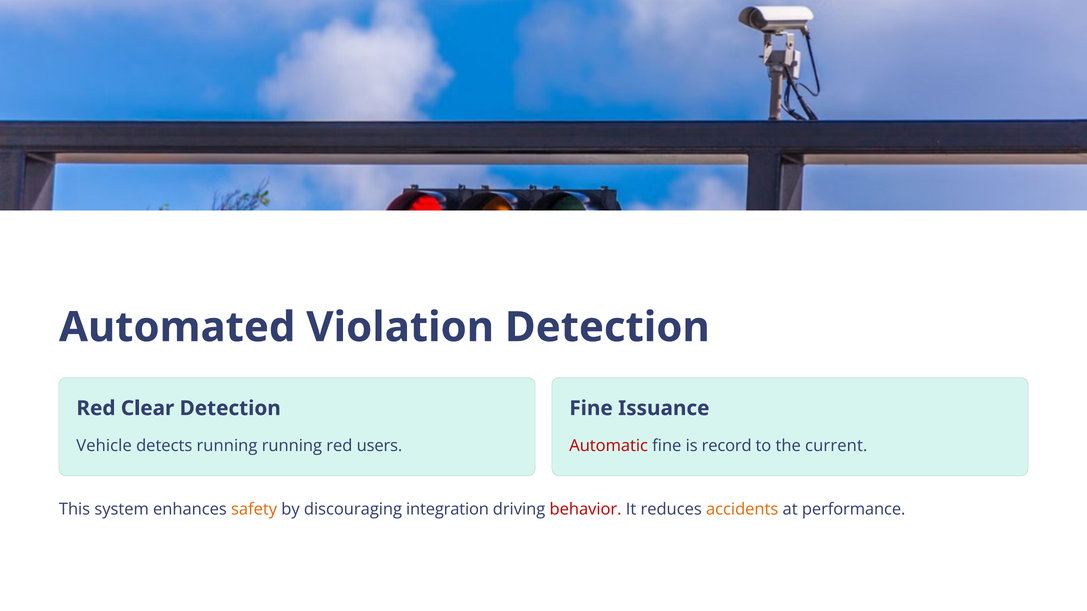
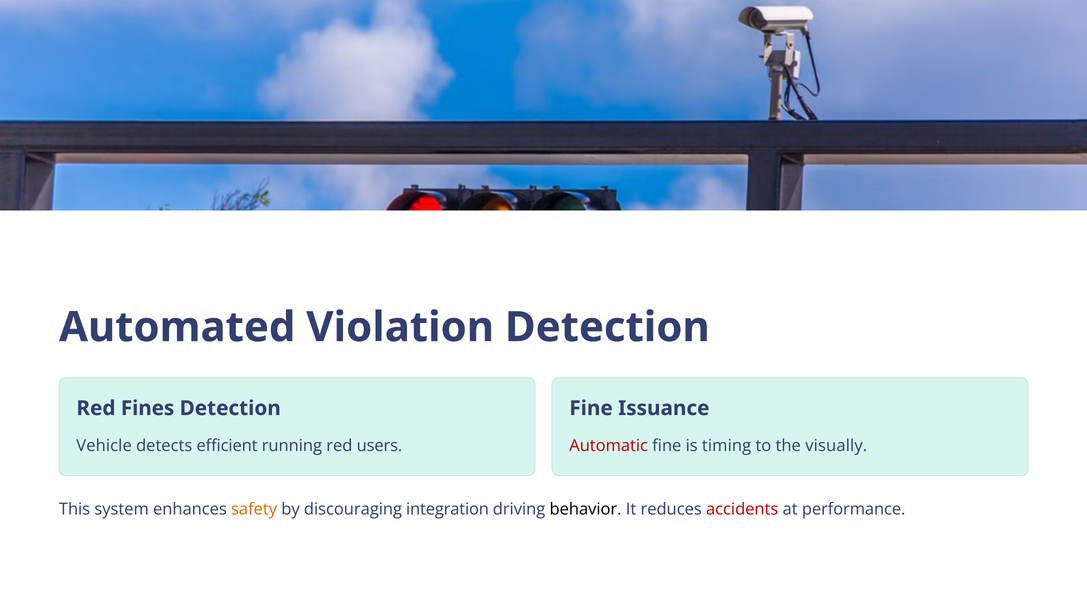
Clear: Clear -> Fines (148, 409)
detects running: running -> efficient (227, 446)
record: record -> timing (727, 446)
current: current -> visually (836, 446)
behavior colour: red -> black (586, 509)
accidents colour: orange -> red (742, 509)
